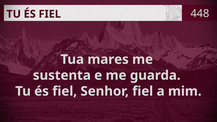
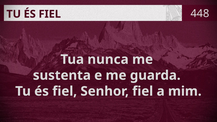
mares: mares -> nunca (108, 59)
